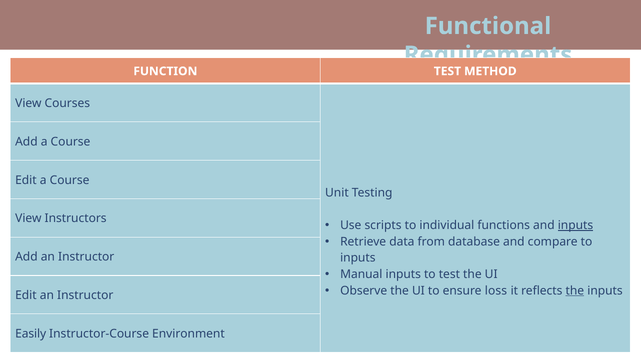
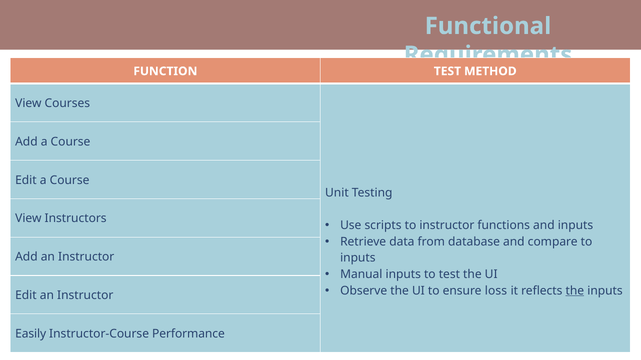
to individual: individual -> instructor (447, 226)
inputs underline: present -> none (575, 226)
Environment: Environment -> Performance (188, 334)
